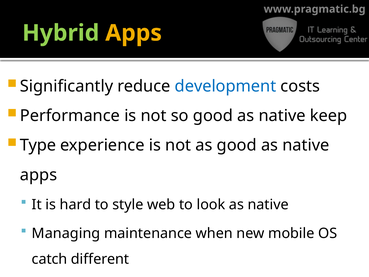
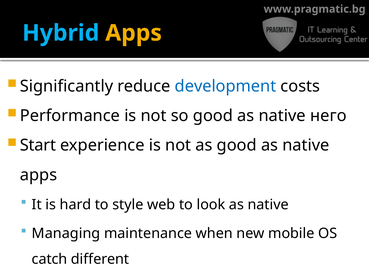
Hybrid colour: light green -> light blue (61, 33)
keep: keep -> него (328, 116)
Type: Type -> Start (38, 145)
